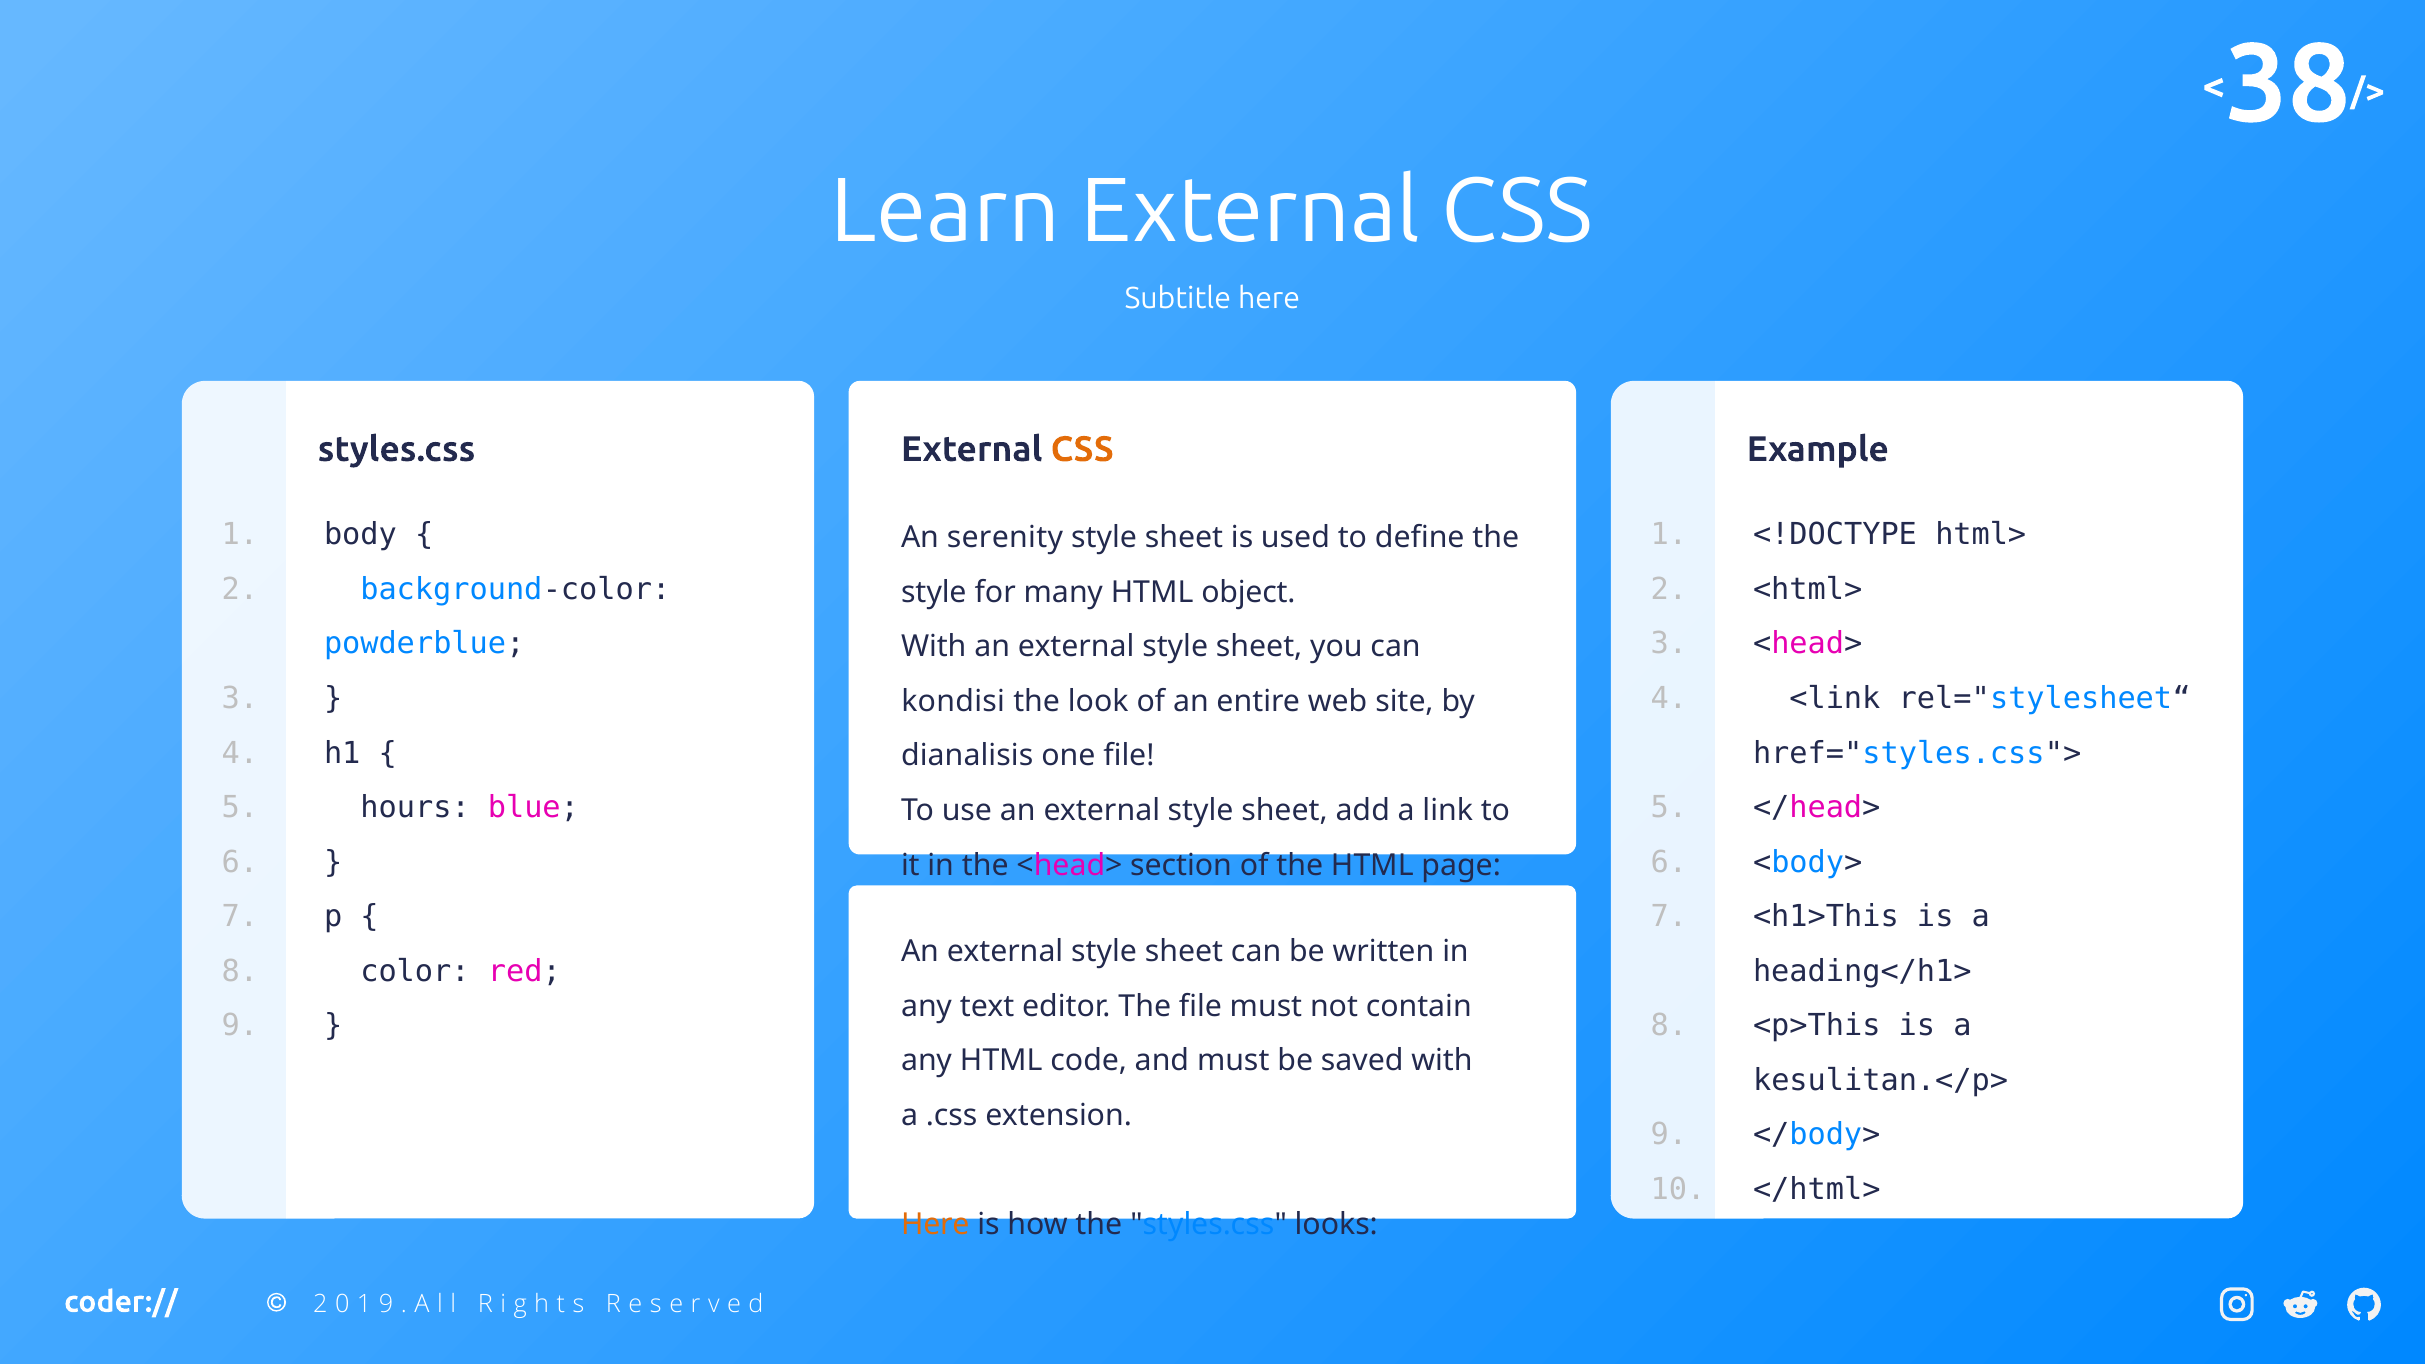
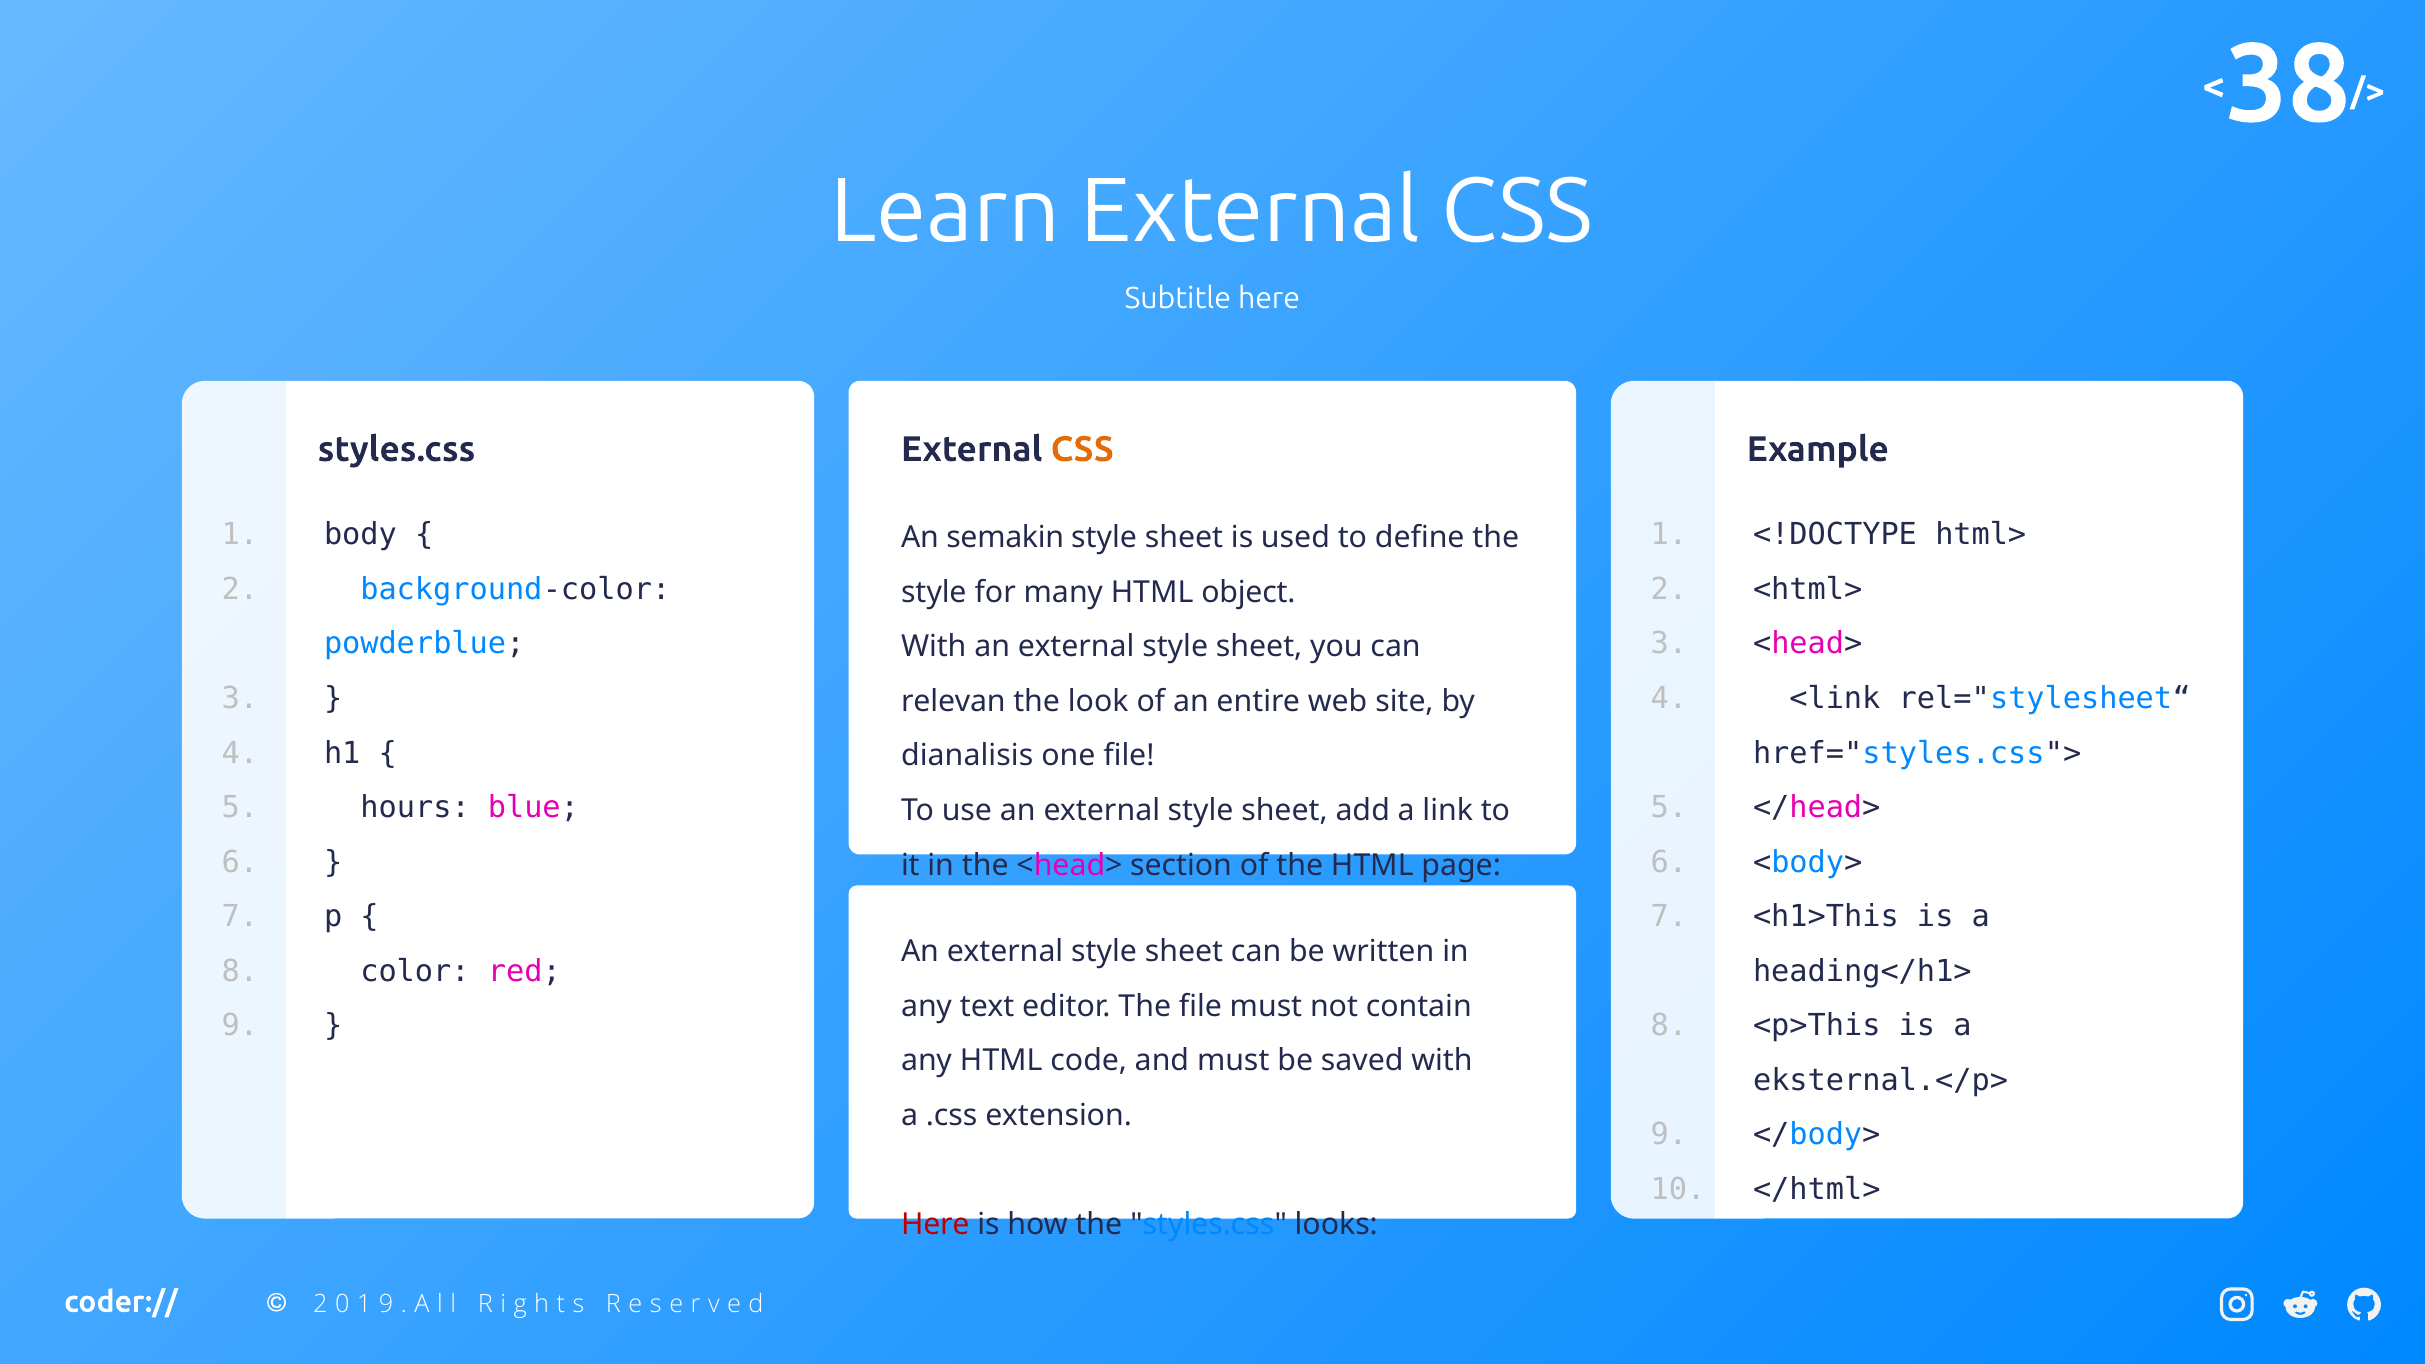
serenity: serenity -> semakin (1005, 538)
kondisi: kondisi -> relevan (953, 701)
kesulitan.</p>: kesulitan.</p> -> eksternal.</p> (1881, 1080)
Here colour: orange -> red (935, 1225)
